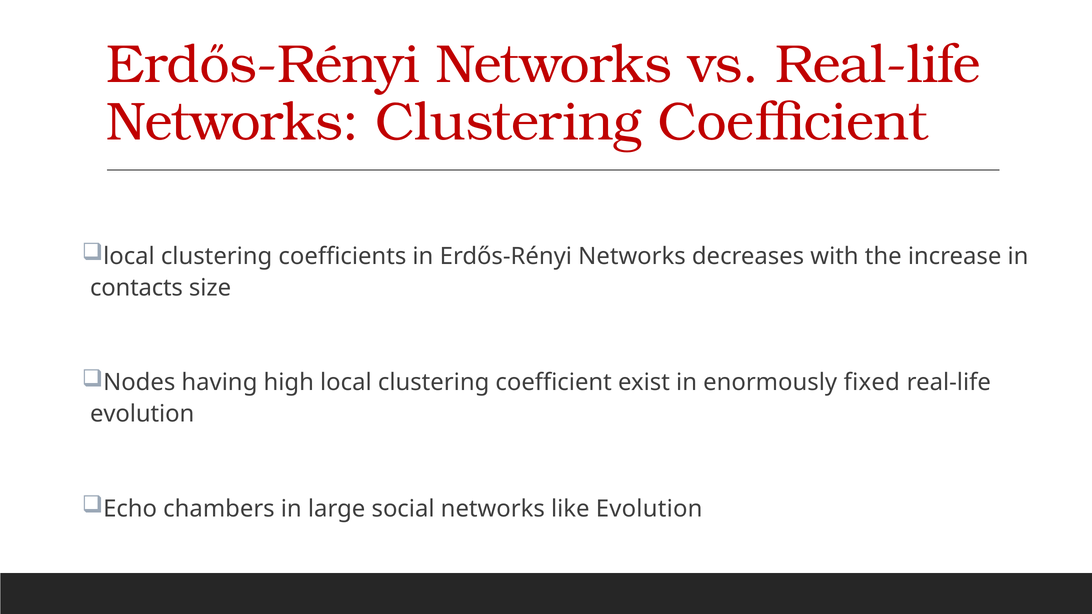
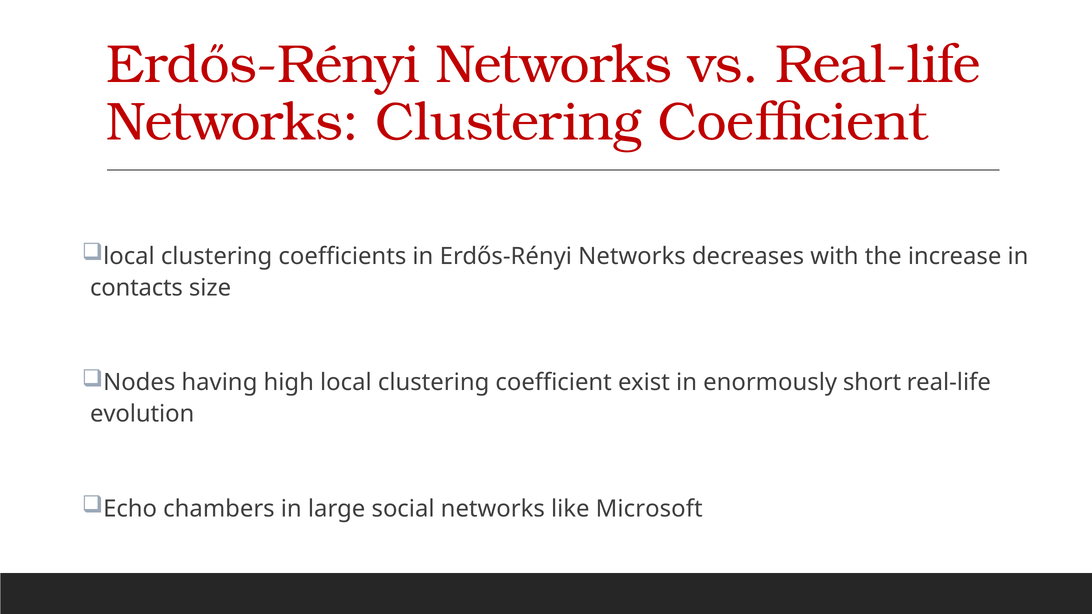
fixed: fixed -> short (872, 383)
like Evolution: Evolution -> Microsoft (649, 509)
